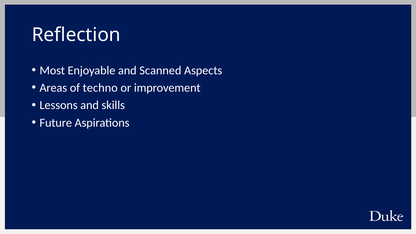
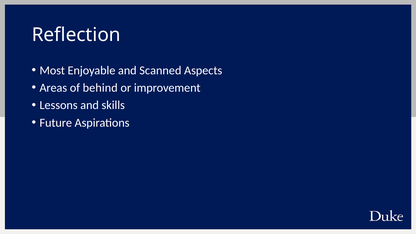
techno: techno -> behind (100, 88)
